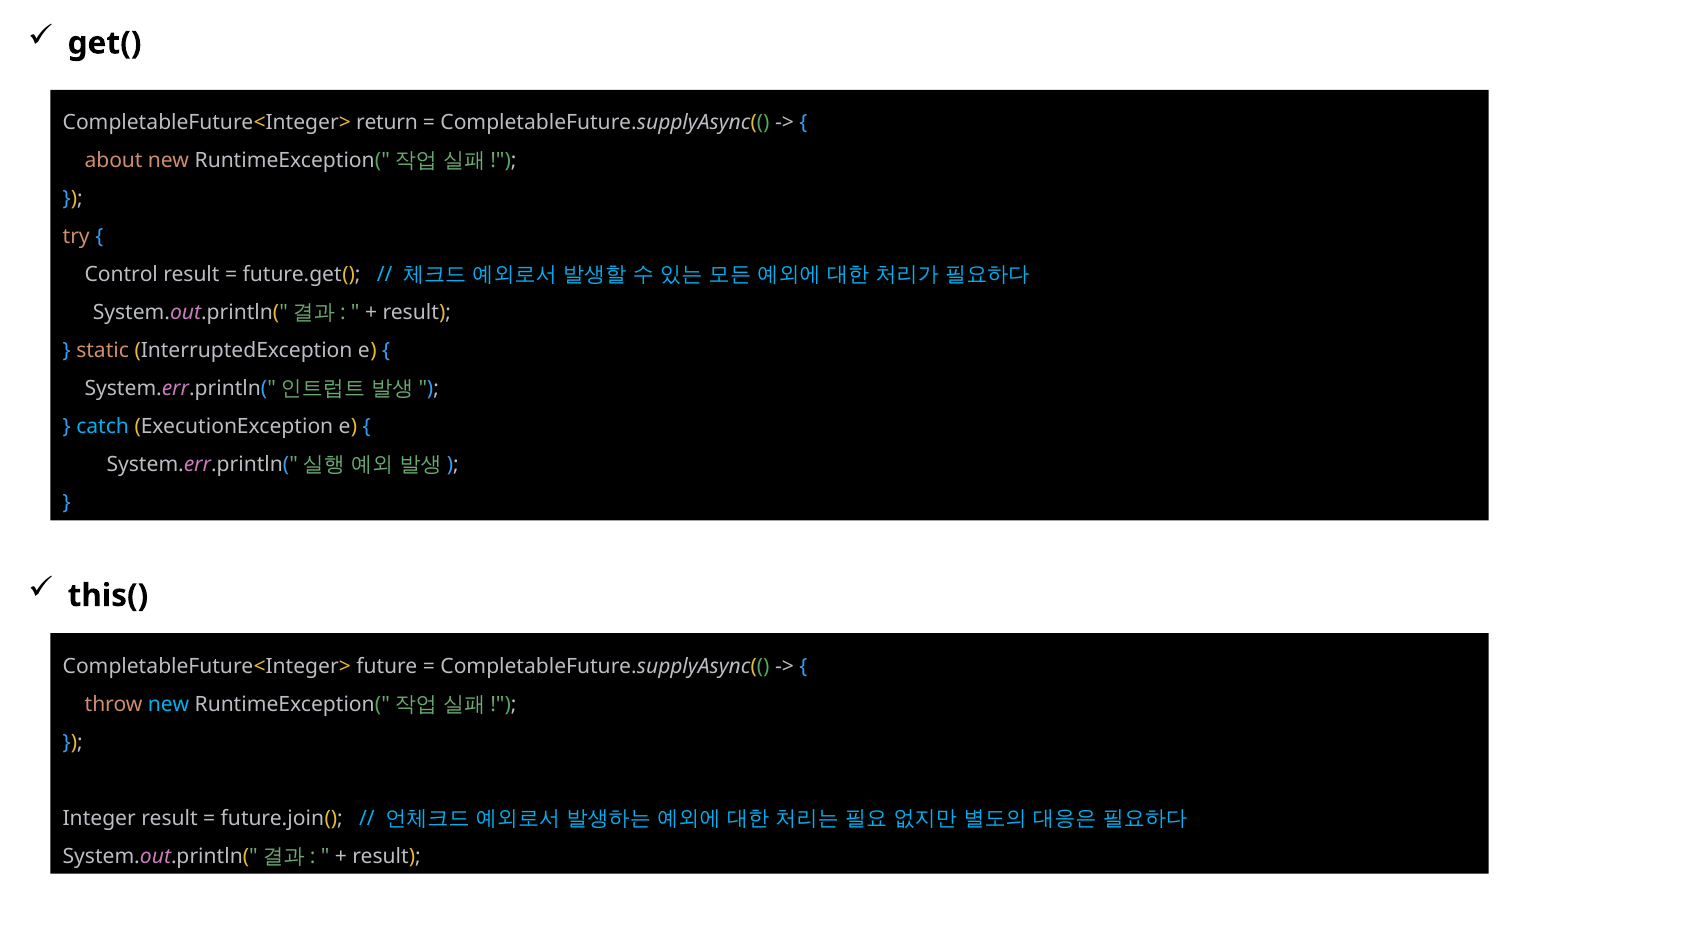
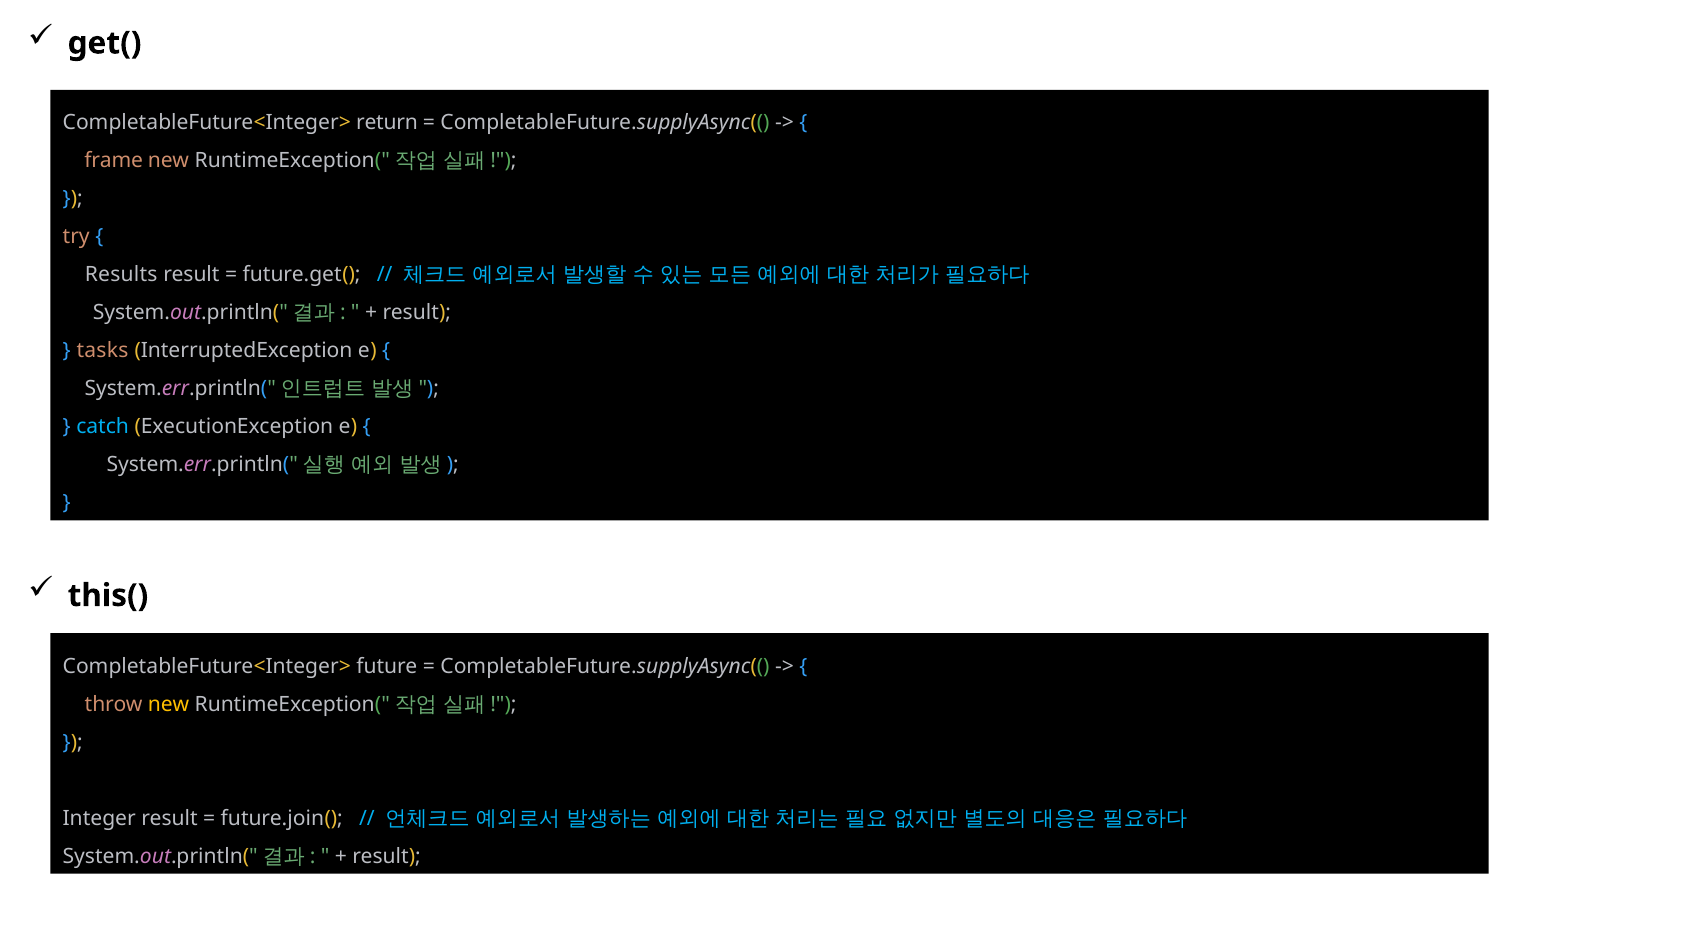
about: about -> frame (114, 161)
Control: Control -> Results (121, 275)
static: static -> tasks (103, 351)
new colour: light blue -> yellow (169, 704)
